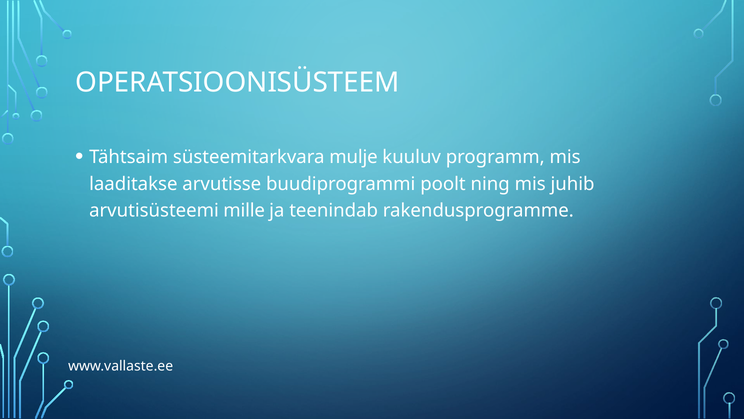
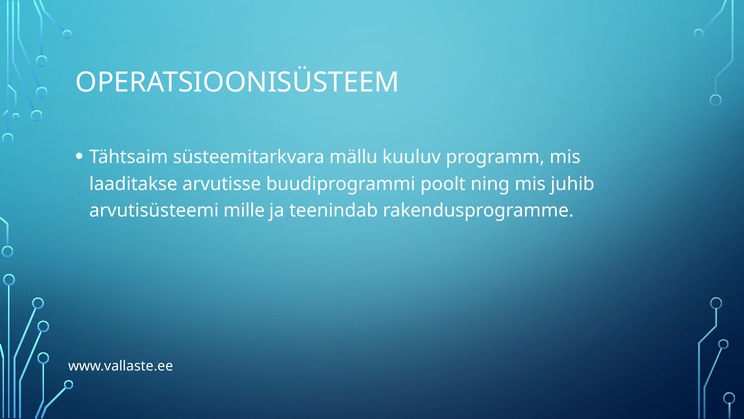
mulje: mulje -> mällu (354, 157)
